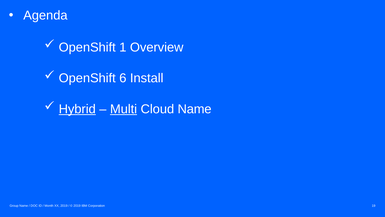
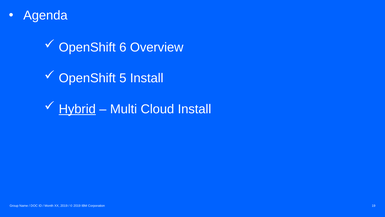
1: 1 -> 6 (123, 47)
6: 6 -> 5 (123, 78)
Multi underline: present -> none (124, 109)
Cloud Name: Name -> Install (194, 109)
